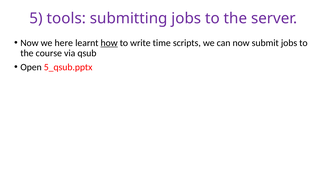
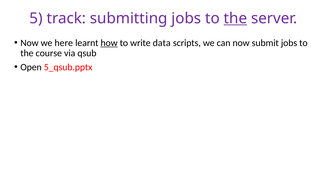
tools: tools -> track (66, 18)
the underline: none -> present (235, 18)
time: time -> data (162, 43)
